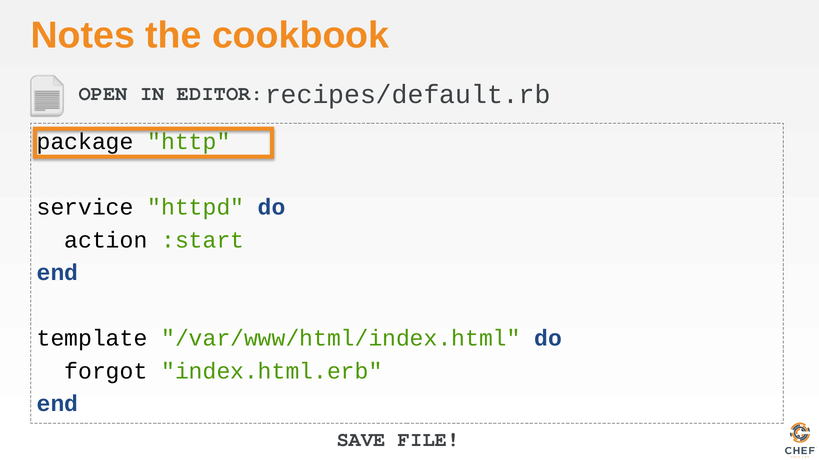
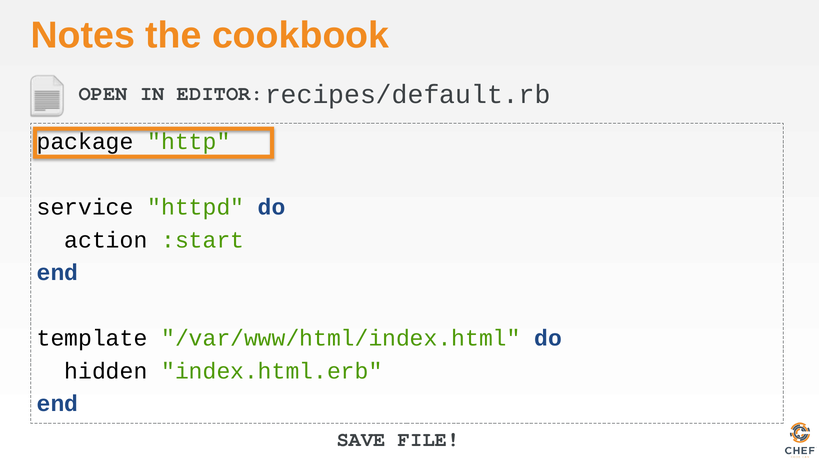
forgot: forgot -> hidden (106, 372)
